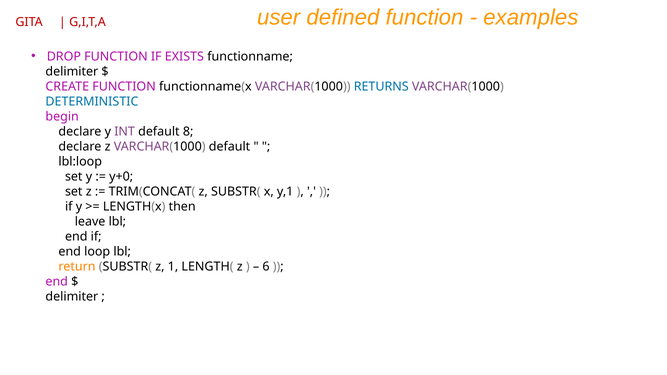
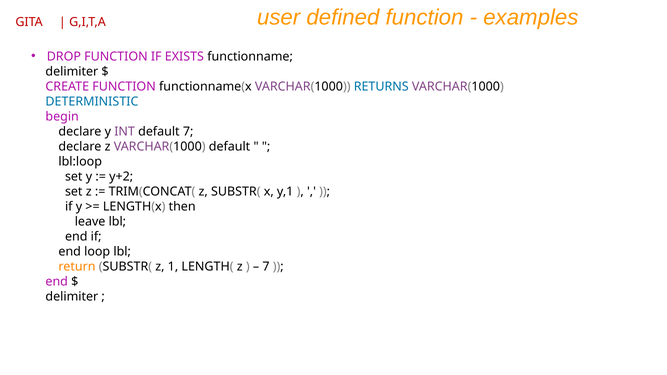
default 8: 8 -> 7 (188, 132)
y+0: y+0 -> y+2 (121, 177)
6: 6 -> 7 (266, 267)
